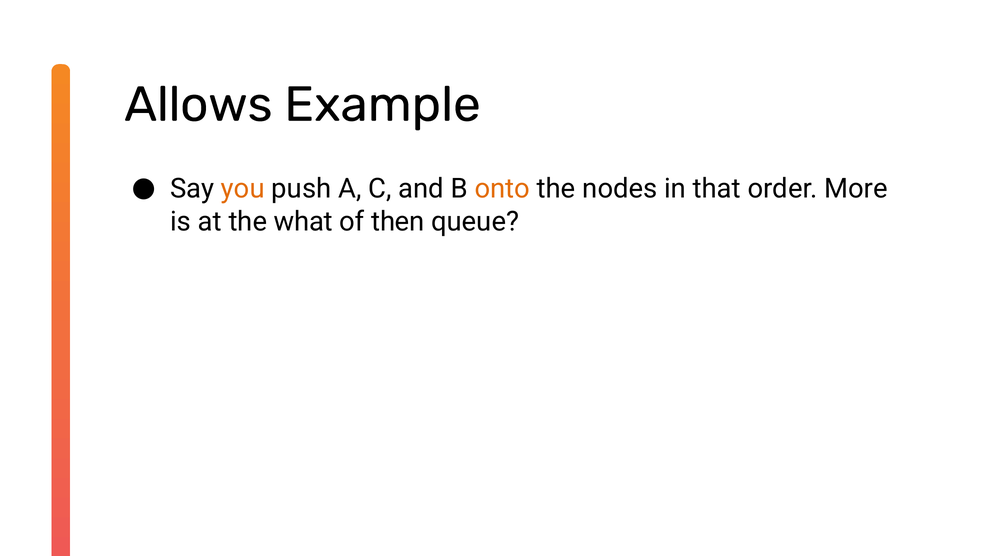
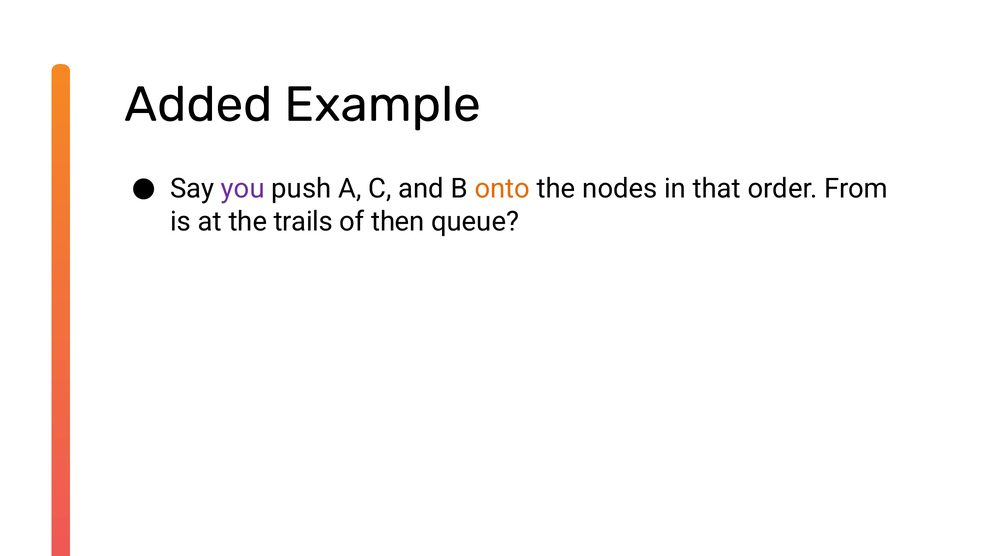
Allows: Allows -> Added (198, 105)
you colour: orange -> purple (243, 188)
More: More -> From (856, 188)
what: what -> trails (303, 221)
